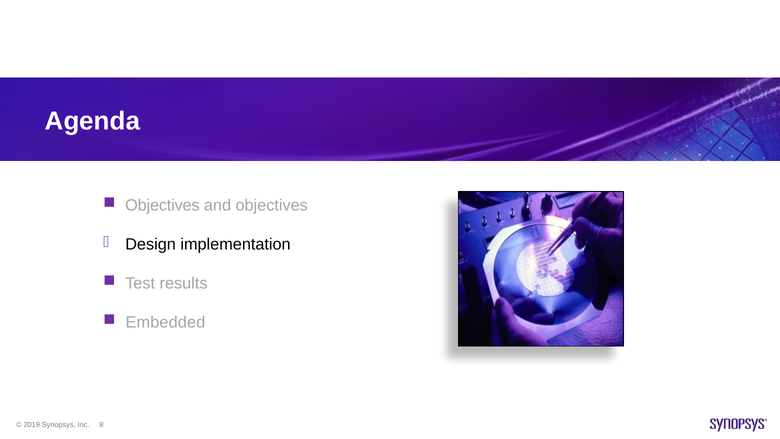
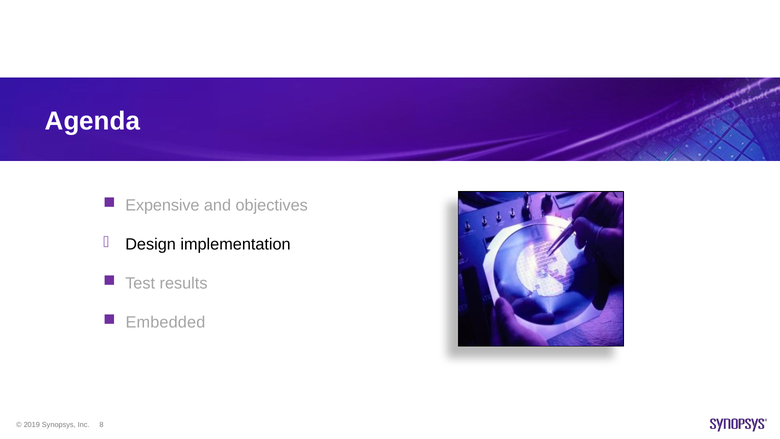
Objectives: Objectives -> Expensive (162, 205)
